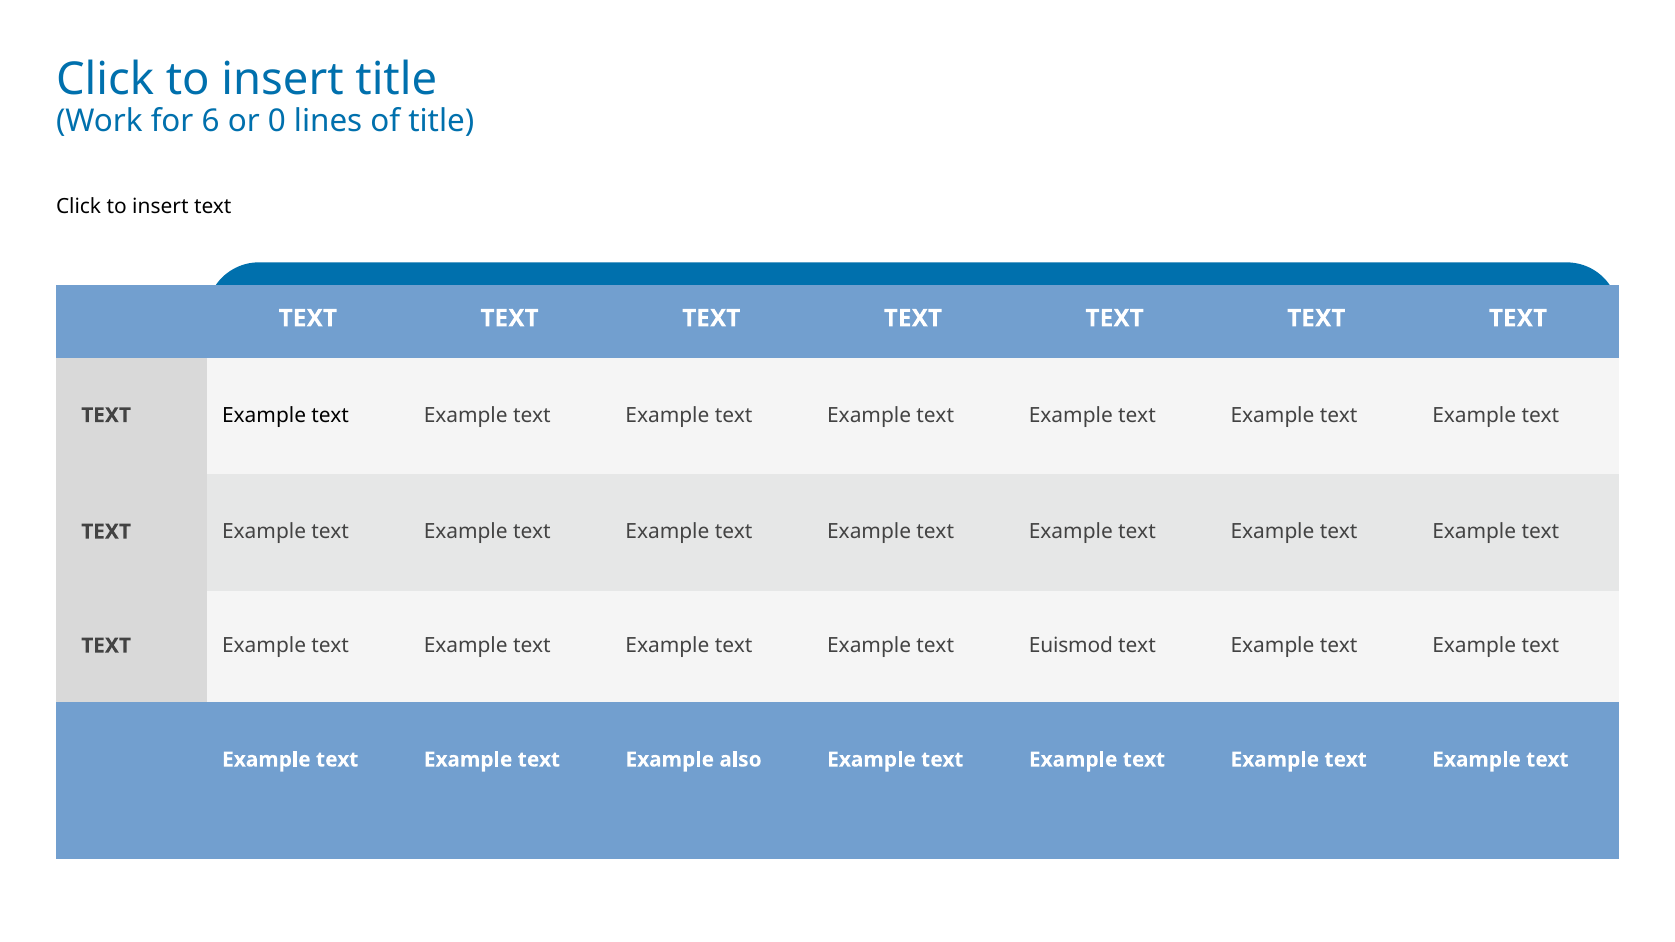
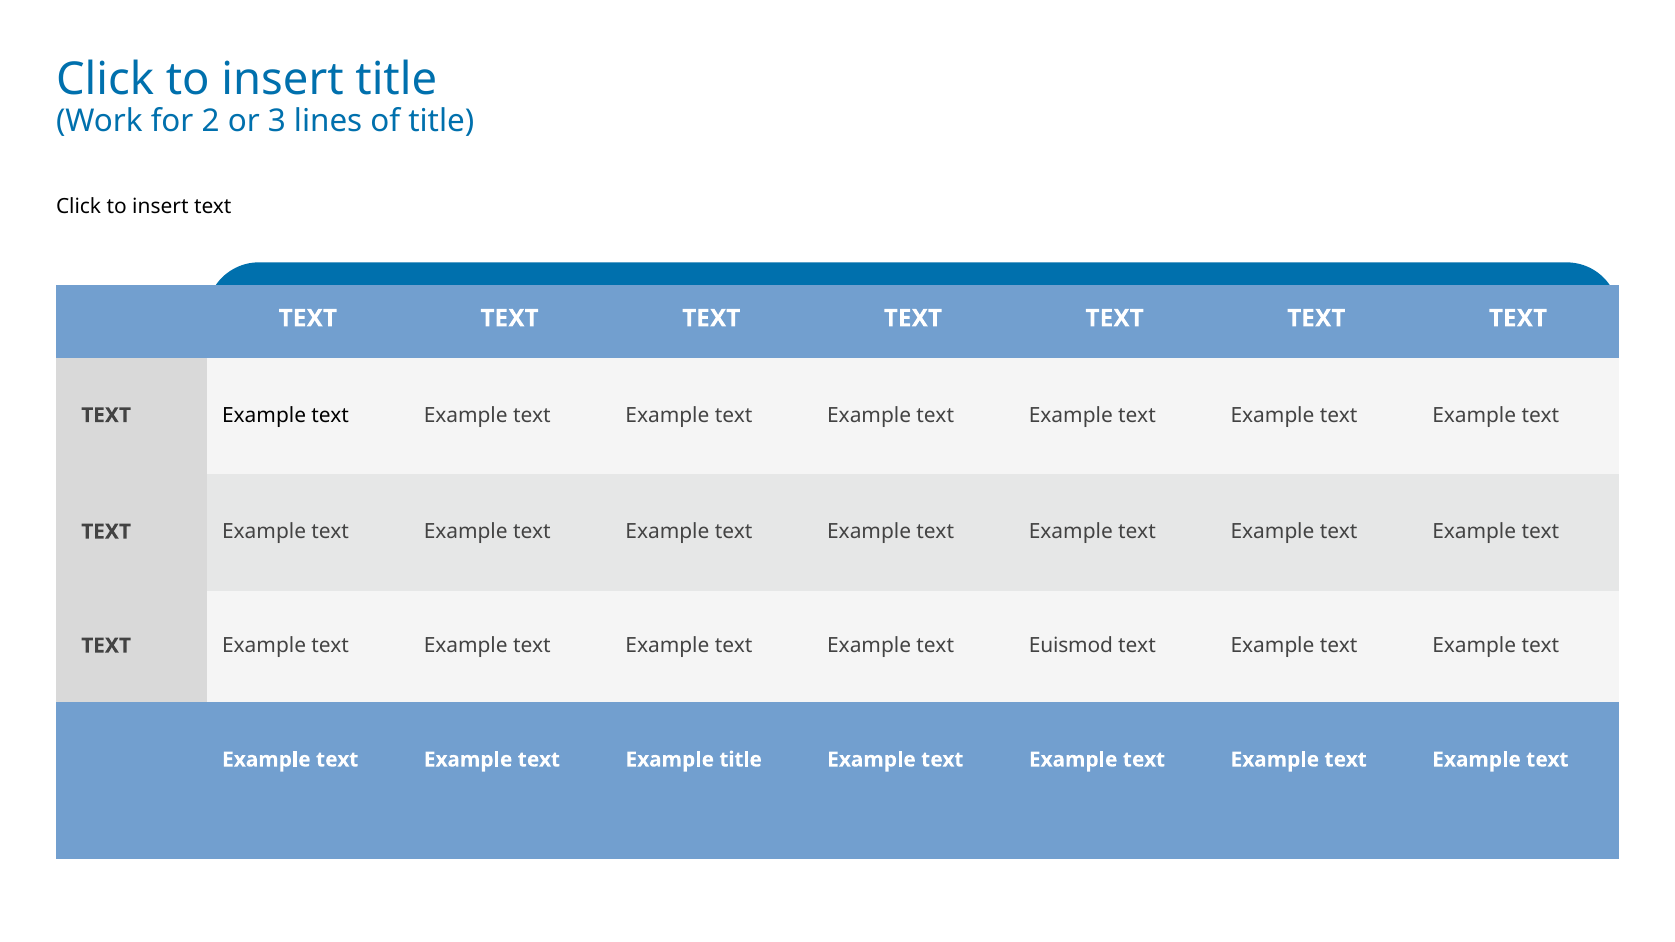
6: 6 -> 2 (211, 121)
0: 0 -> 3 (277, 121)
Example also: also -> title (741, 760)
